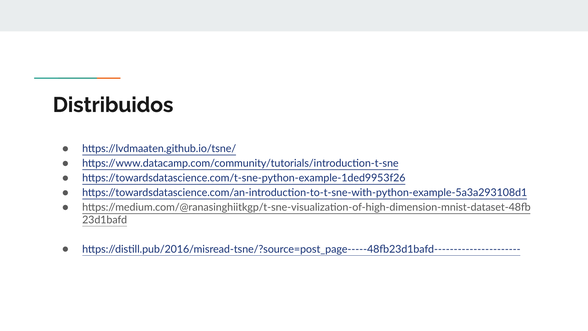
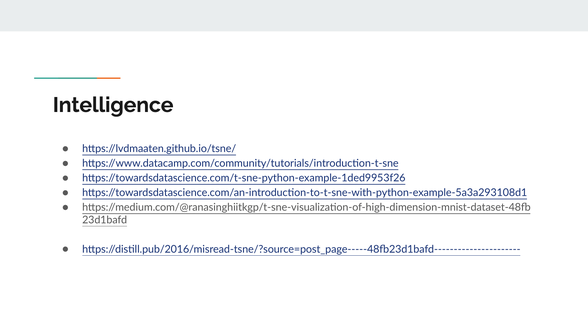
Distribuidos: Distribuidos -> Intelligence (113, 105)
